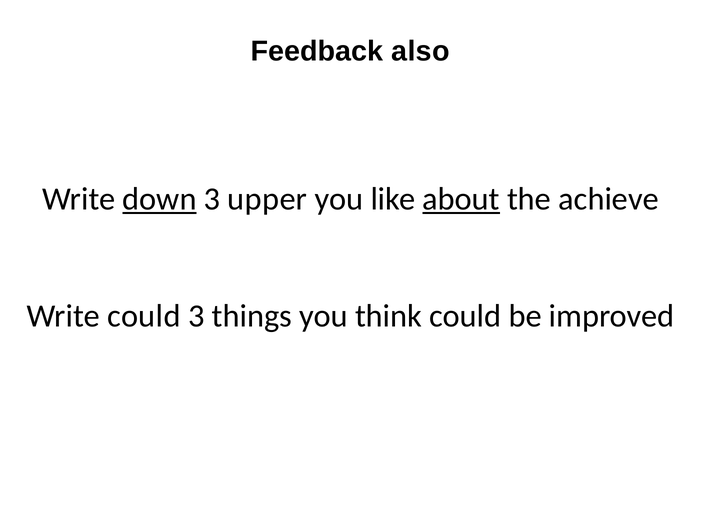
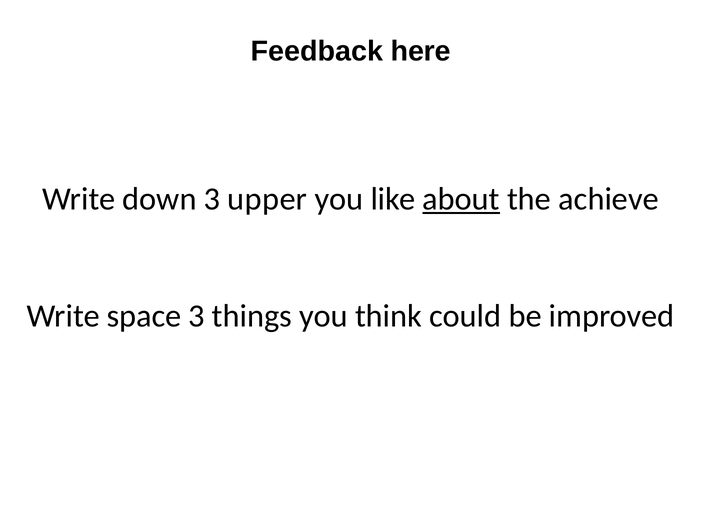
also: also -> here (421, 51)
down underline: present -> none (159, 199)
Write could: could -> space (144, 316)
